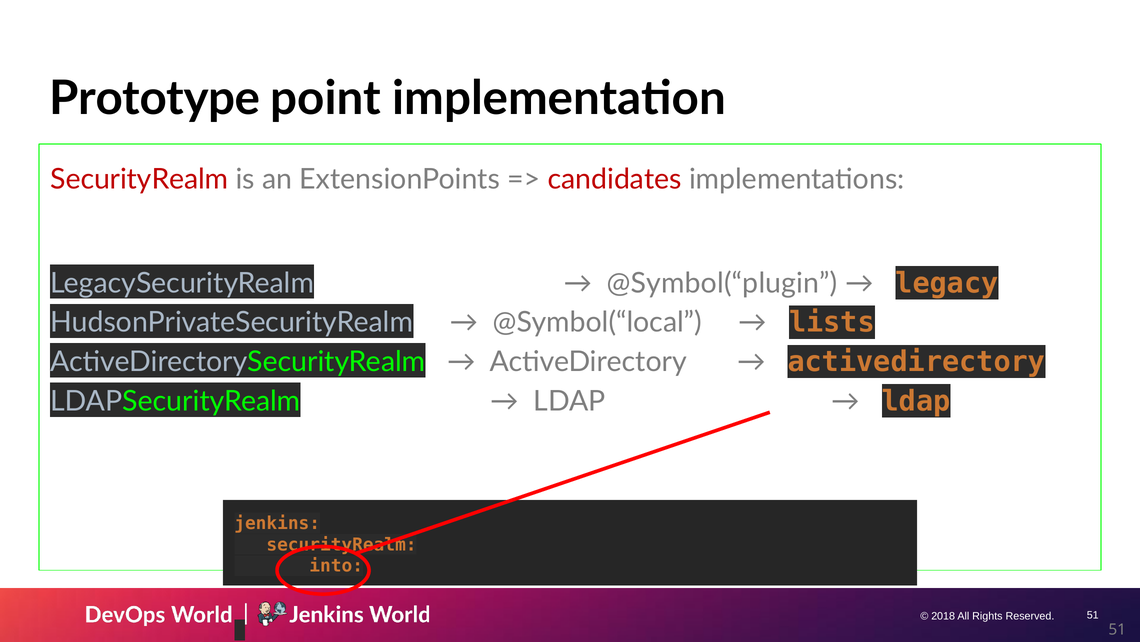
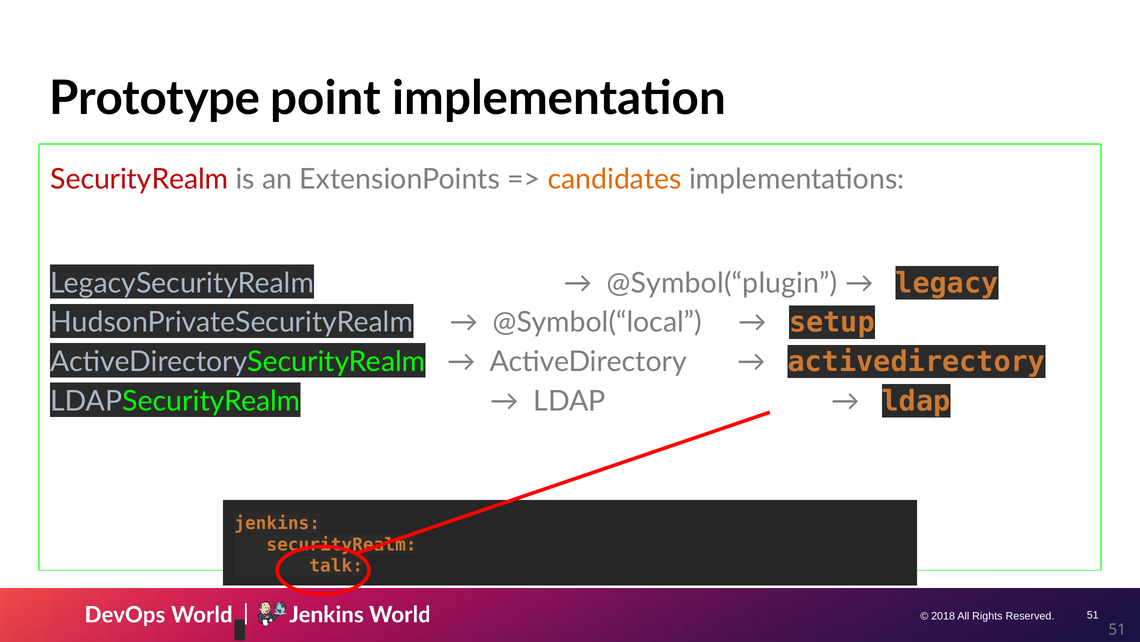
candidates colour: red -> orange (615, 179)
lists: lists -> setup (832, 322)
into: into -> talk (336, 566)
